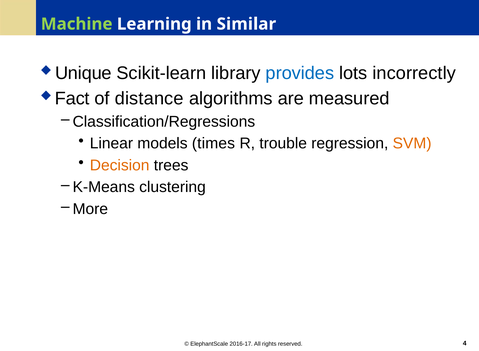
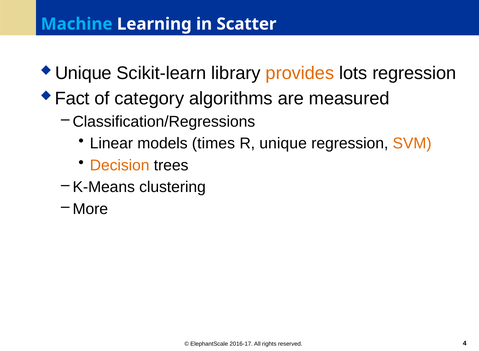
Machine colour: light green -> light blue (77, 24)
Similar: Similar -> Scatter (246, 24)
provides colour: blue -> orange (300, 73)
lots incorrectly: incorrectly -> regression (414, 73)
distance: distance -> category (149, 98)
R trouble: trouble -> unique (283, 143)
